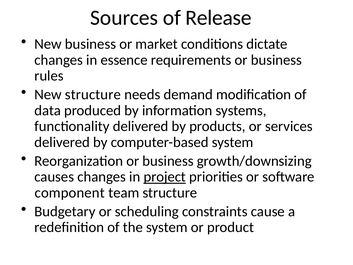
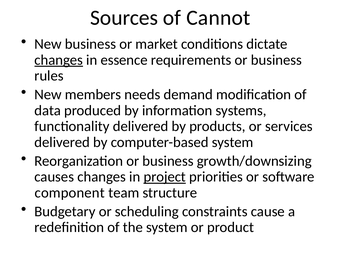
Release: Release -> Cannot (218, 18)
changes underline: none -> present (59, 60)
New structure: structure -> members (93, 94)
